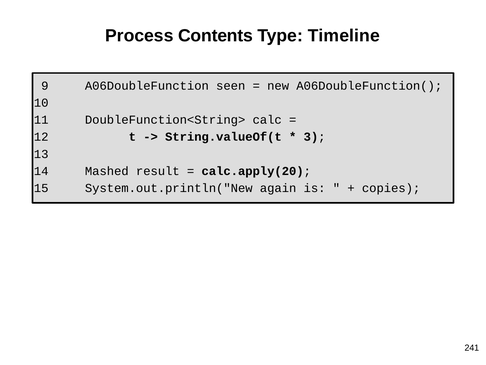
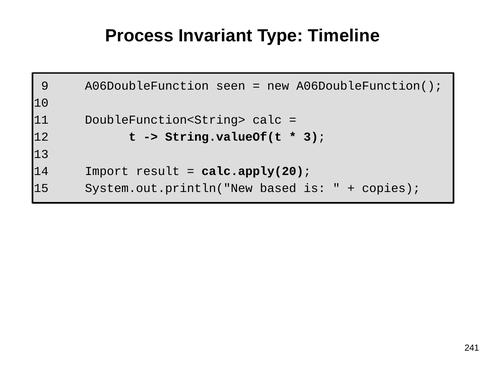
Contents: Contents -> Invariant (215, 36)
Mashed: Mashed -> Import (107, 171)
again: again -> based (278, 188)
